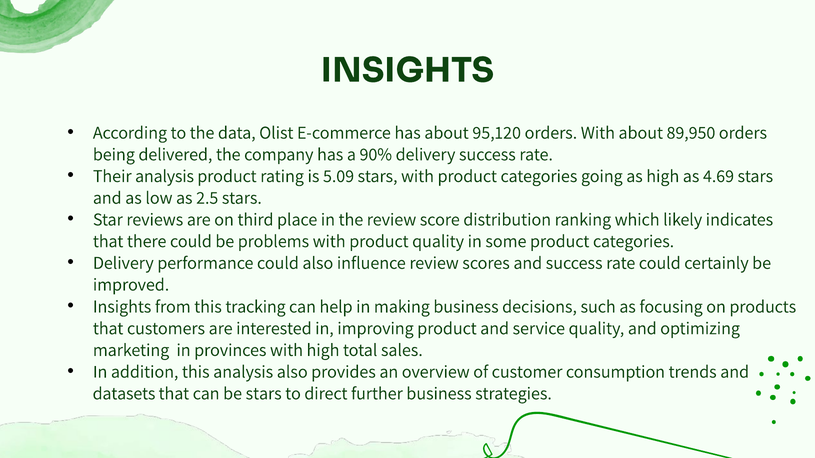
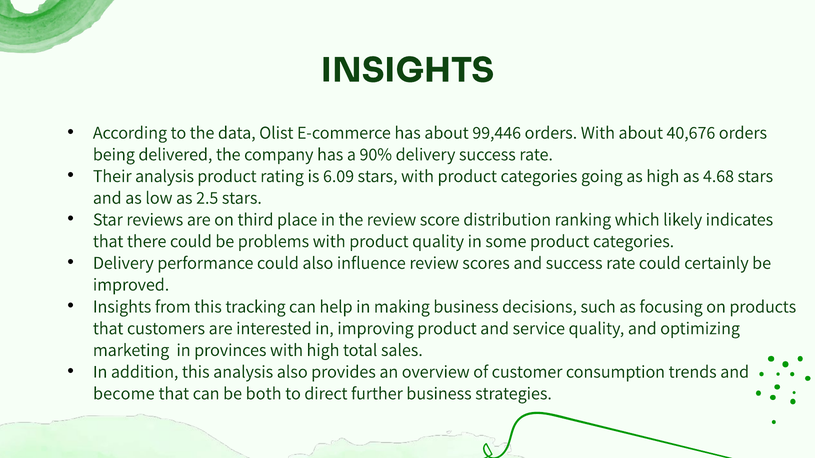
95,120: 95,120 -> 99,446 (497, 133)
89,950: 89,950 -> 40,676 (691, 133)
5.09: 5.09 -> 6.09 (339, 176)
4.69: 4.69 -> 4.68 (718, 176)
datasets: datasets -> become (124, 394)
be stars: stars -> both (264, 394)
